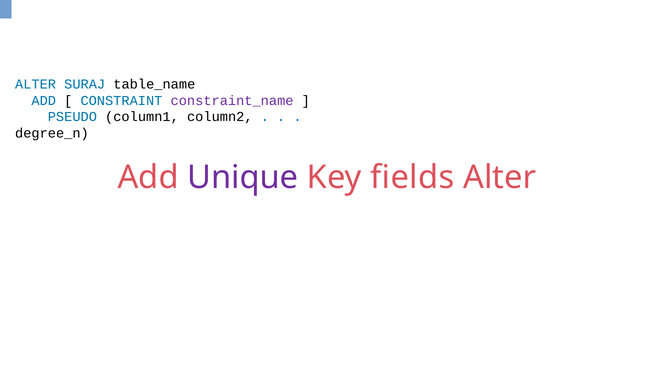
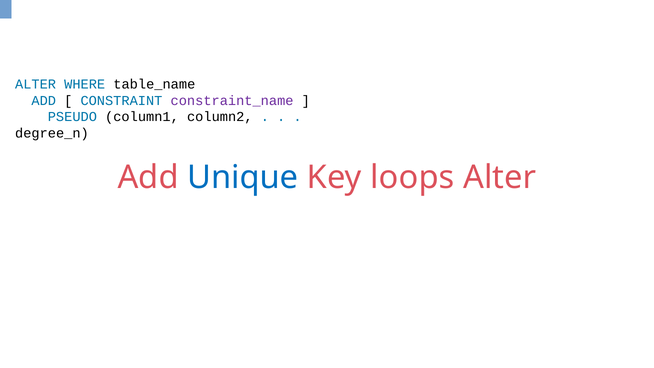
SURAJ: SURAJ -> WHERE (85, 84)
Unique colour: purple -> blue (243, 177)
fields: fields -> loops (412, 177)
